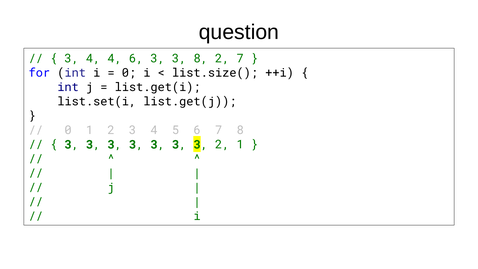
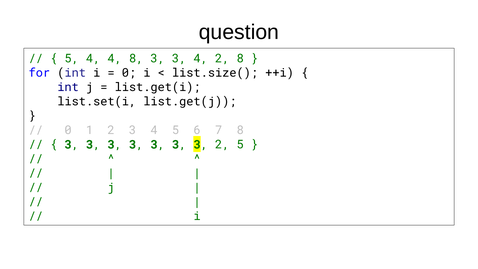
3: 3 -> 5 (72, 59)
4 6: 6 -> 8 (136, 59)
3 3 8: 8 -> 4 (201, 59)
2 7: 7 -> 8 (240, 59)
2 1: 1 -> 5 (240, 145)
